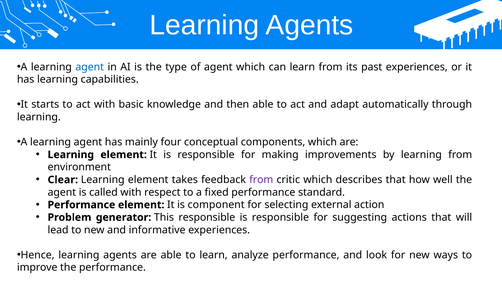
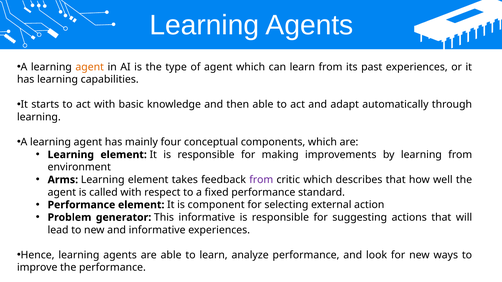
agent colour: blue -> orange (90, 67)
Clear: Clear -> Arms (63, 180)
This responsible: responsible -> informative (207, 218)
